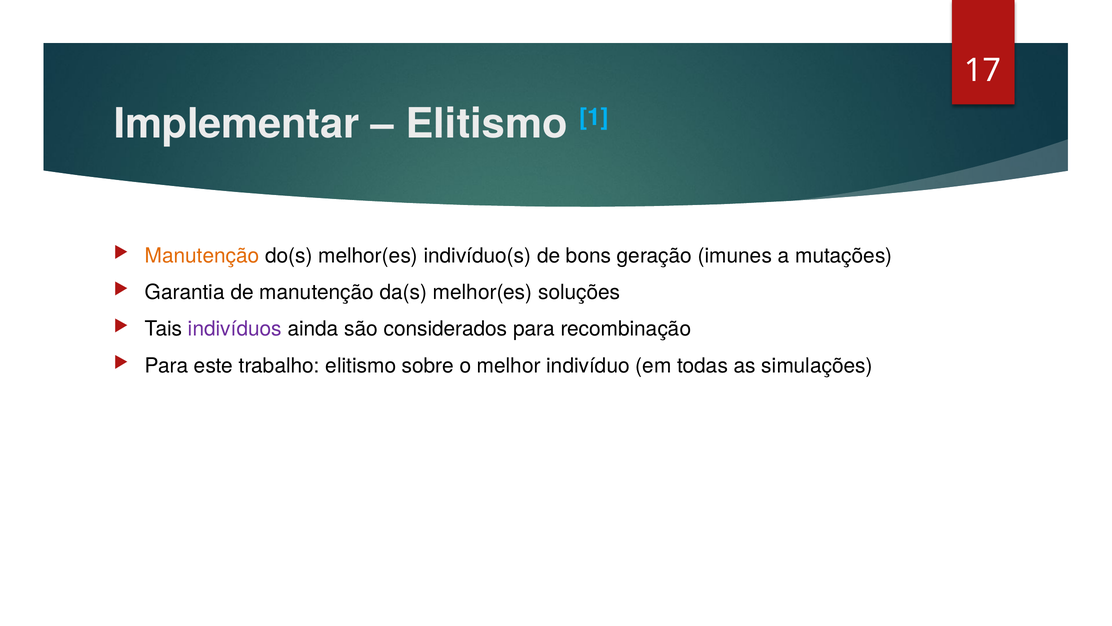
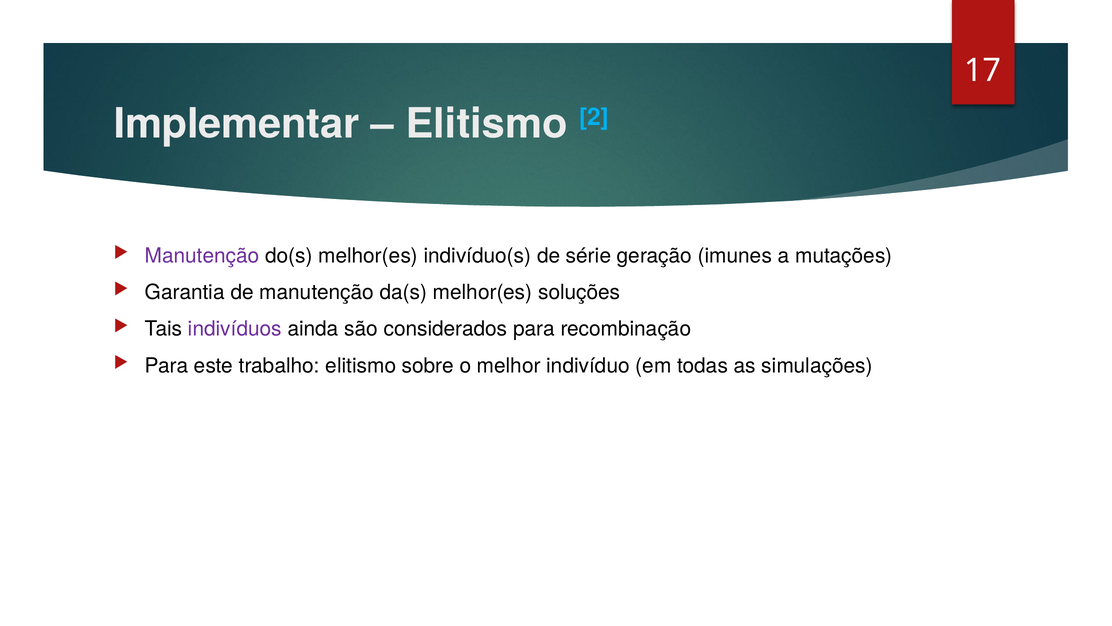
1: 1 -> 2 (594, 117)
Manutenção colour: orange -> purple (202, 256)
bons: bons -> série (589, 256)
